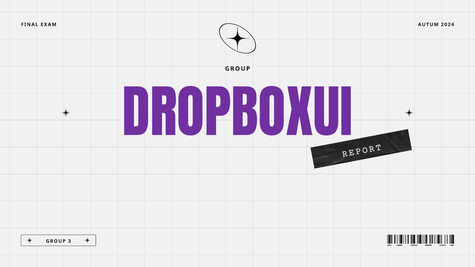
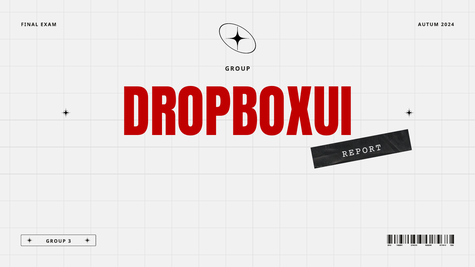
DROPBOXUI colour: purple -> red (237, 117)
